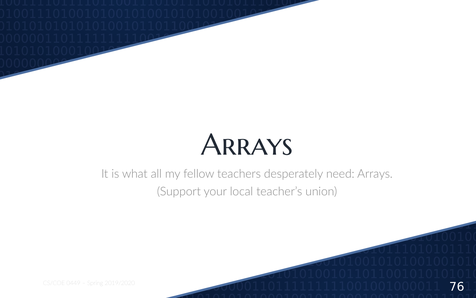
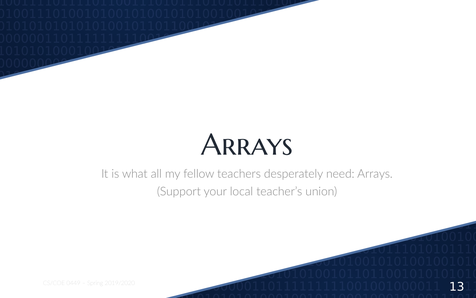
76: 76 -> 13 (457, 286)
